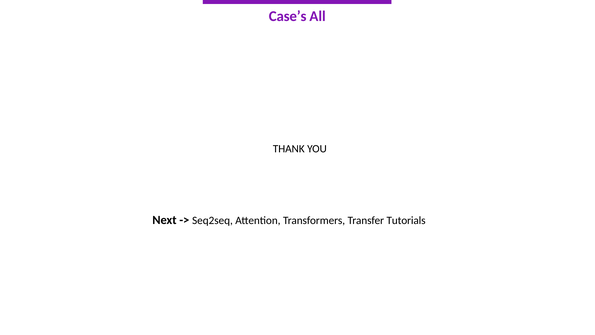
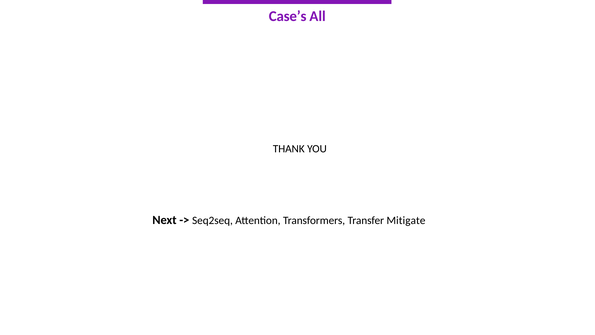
Tutorials: Tutorials -> Mitigate (406, 220)
